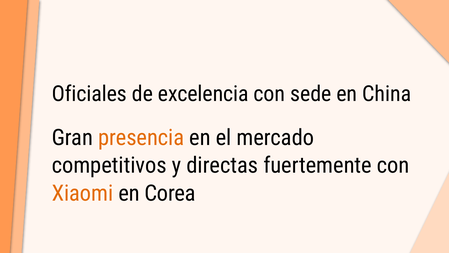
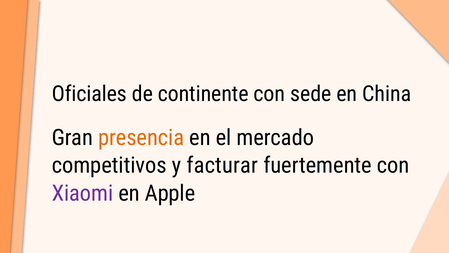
excelencia: excelencia -> continente (203, 94)
directas: directas -> facturar (222, 165)
Xiaomi colour: orange -> purple (82, 193)
Corea: Corea -> Apple (170, 193)
